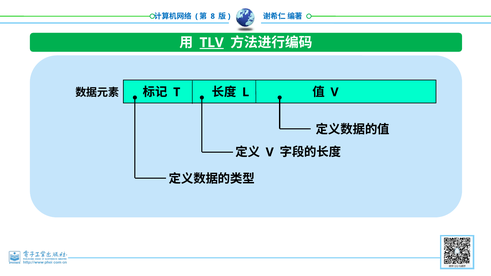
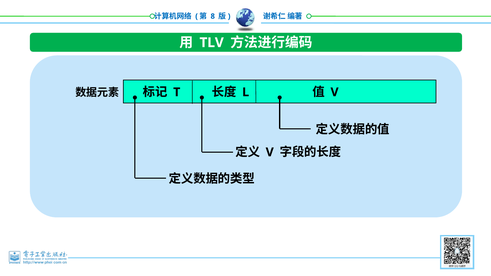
TLV underline: present -> none (212, 43)
